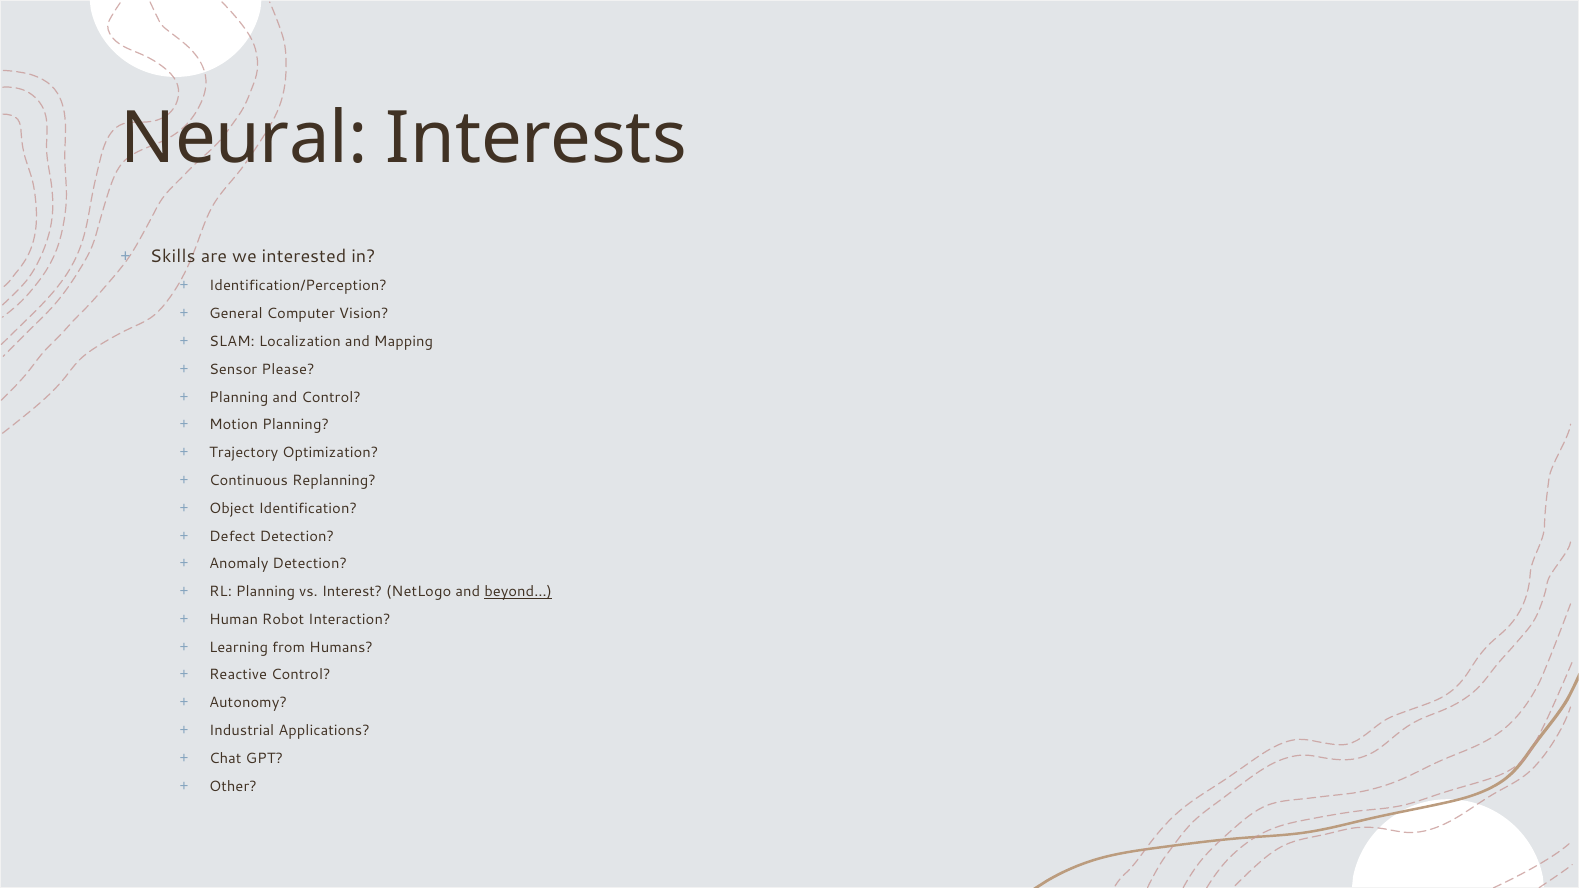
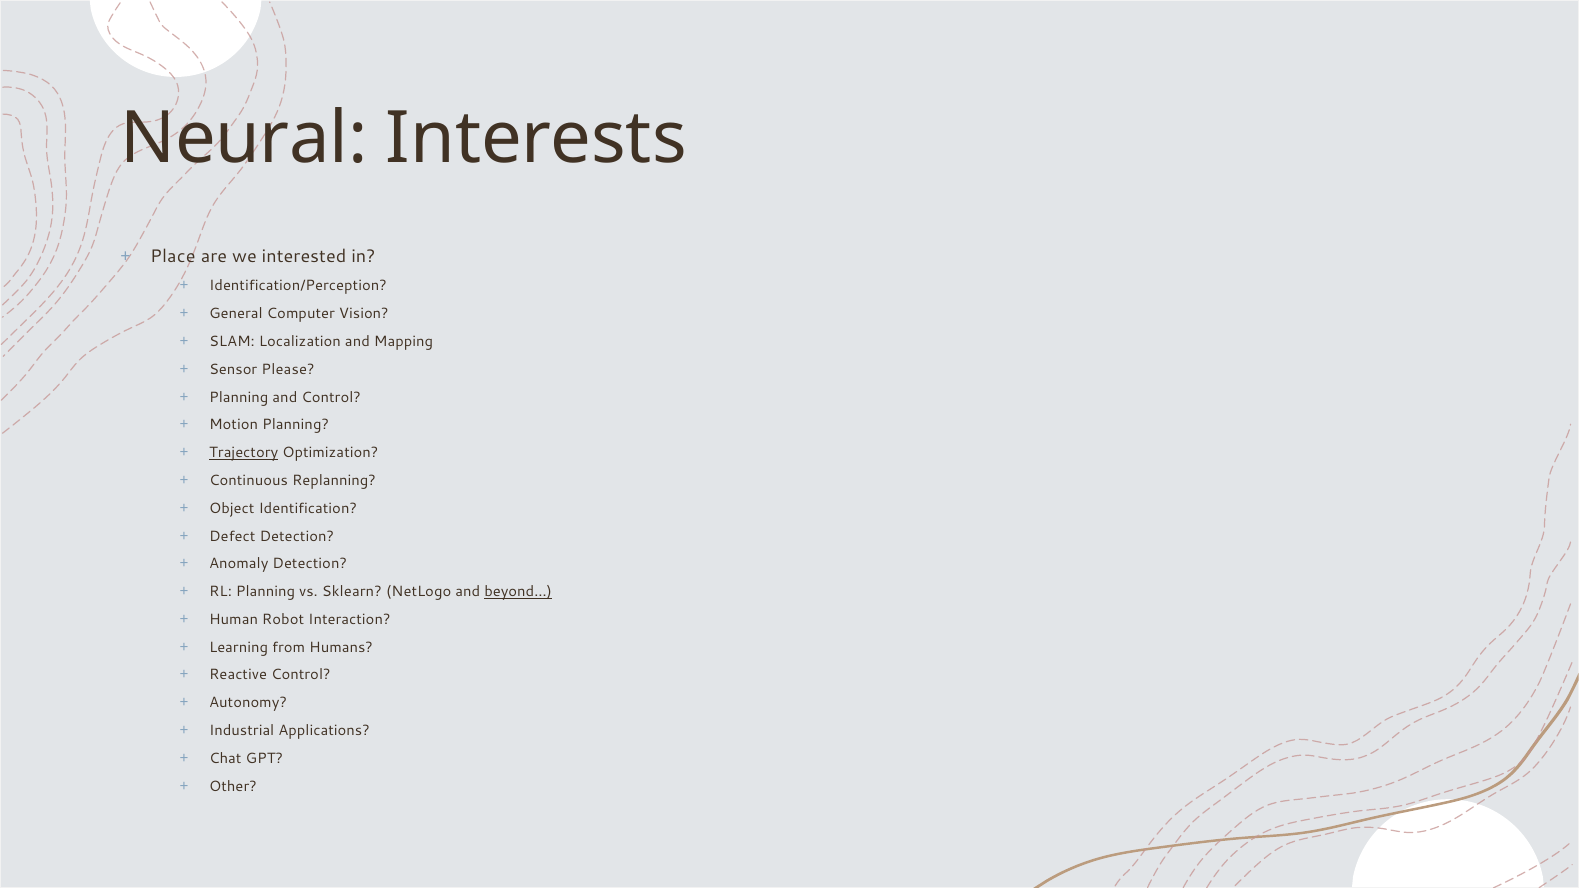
Skills: Skills -> Place (173, 257)
Trajectory underline: none -> present (244, 453)
Interest: Interest -> Sklearn (352, 592)
